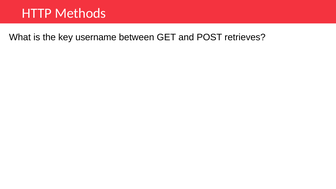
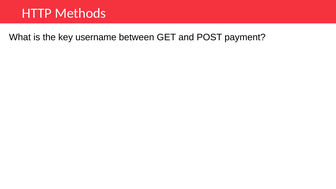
retrieves: retrieves -> payment (245, 37)
